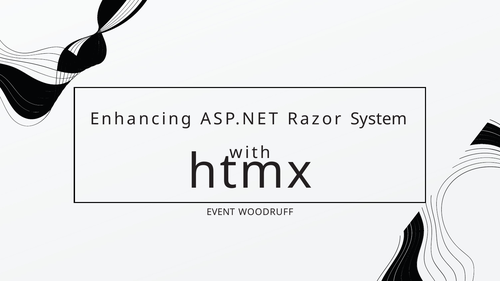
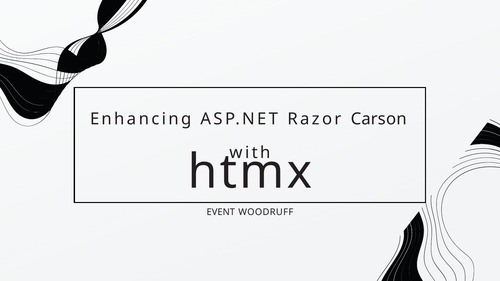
System: System -> Carson (379, 119)
